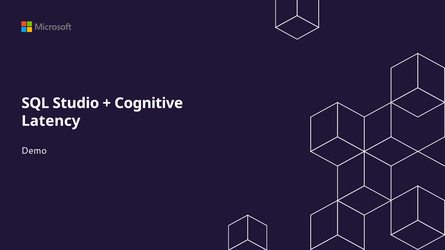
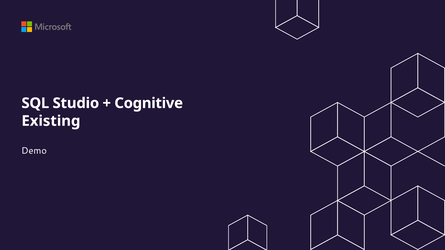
Latency: Latency -> Existing (51, 121)
